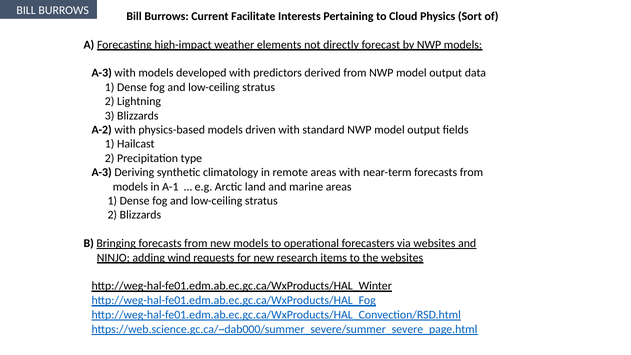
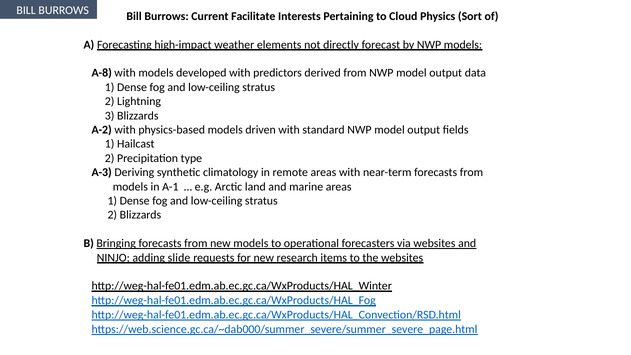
A-3: A-3 -> A-8 (102, 73)
wind: wind -> slide (179, 258)
